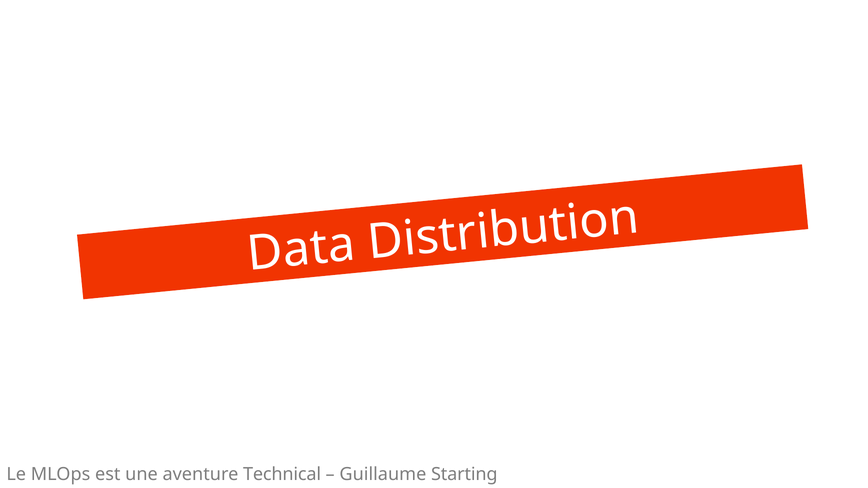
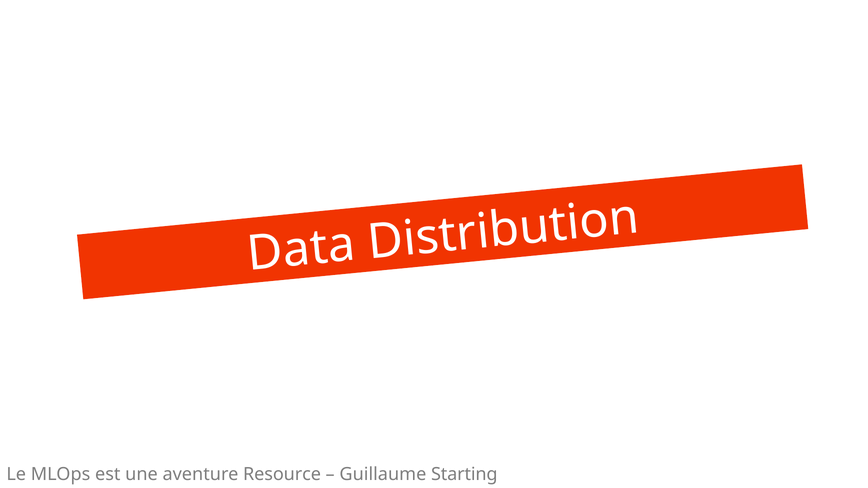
Technical: Technical -> Resource (282, 474)
